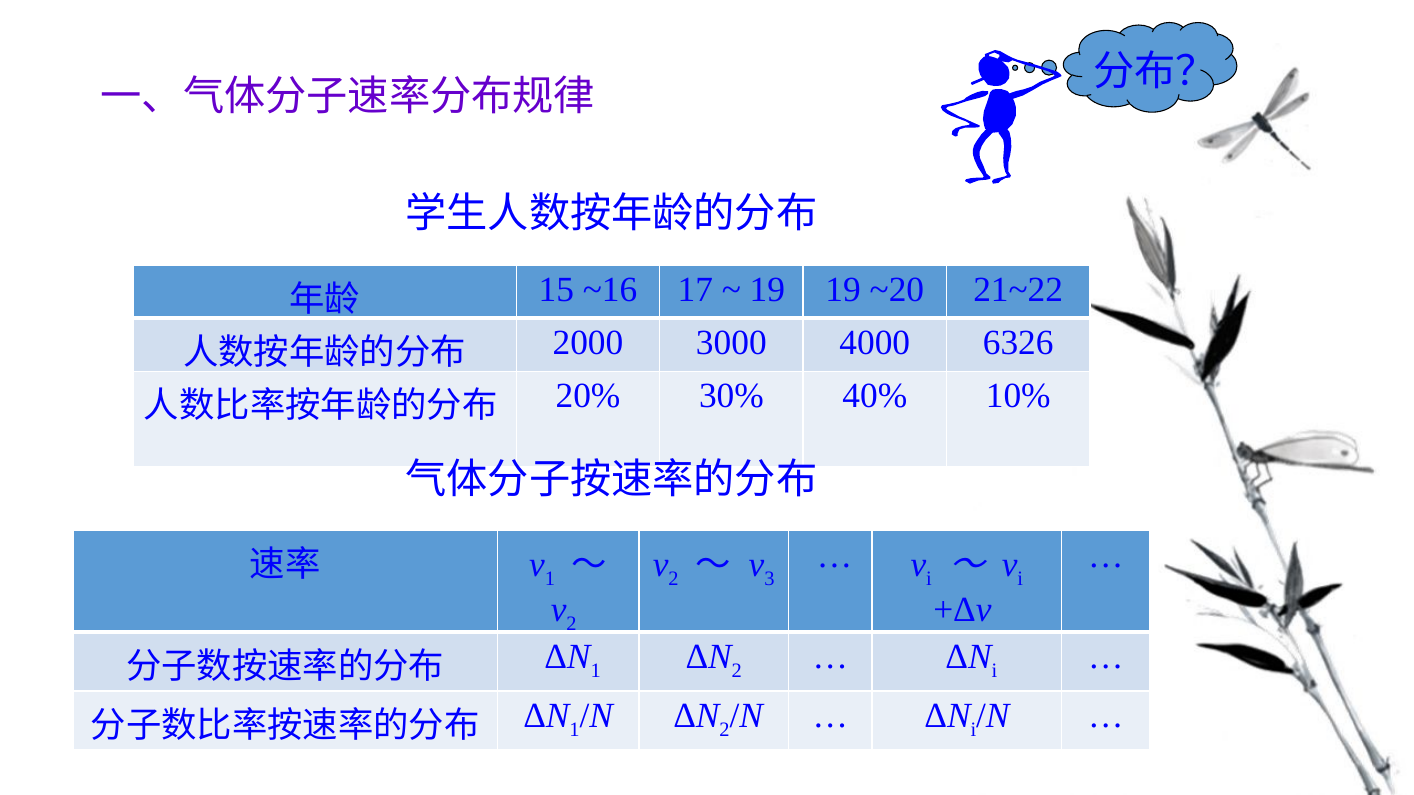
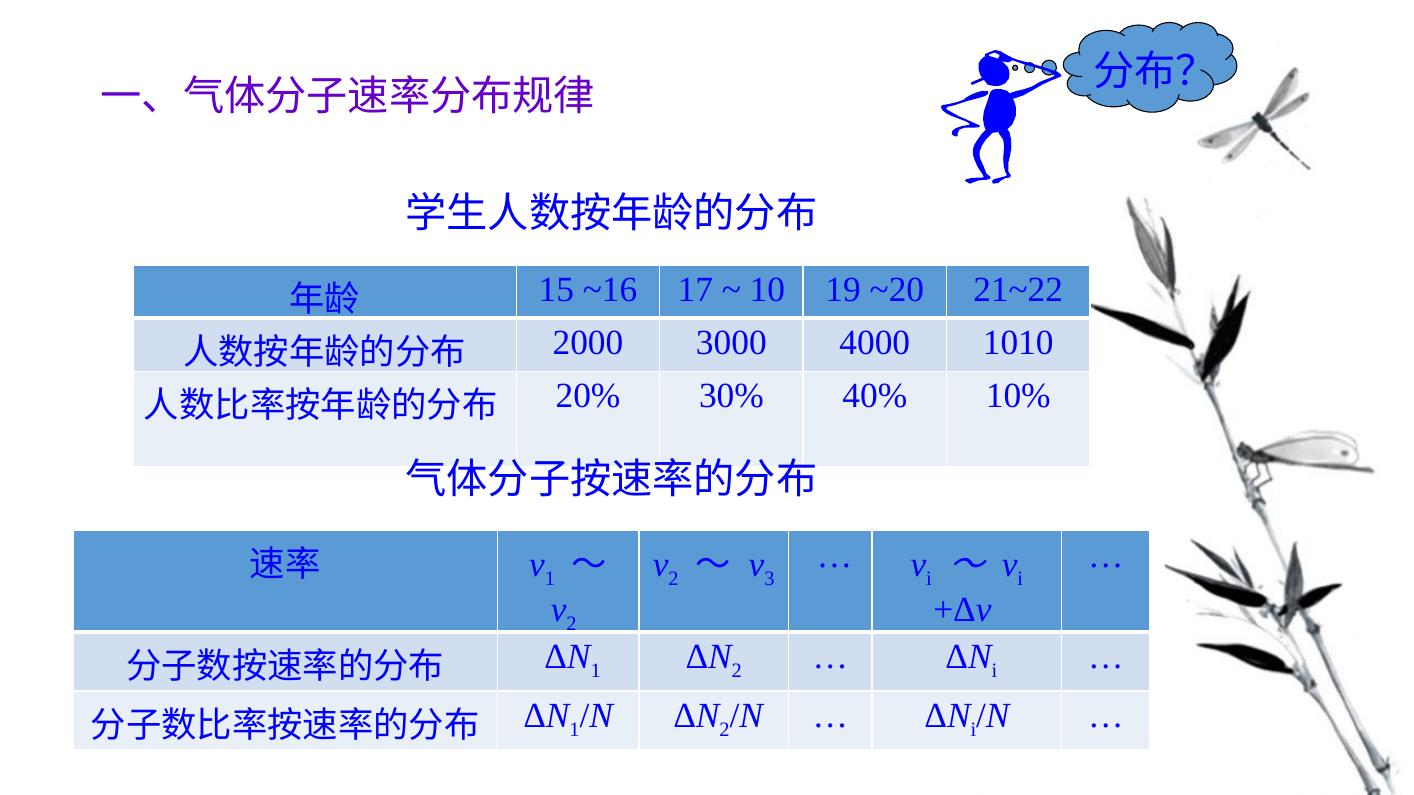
19: 19 -> 10 (767, 290)
6326: 6326 -> 1010 (1018, 343)
